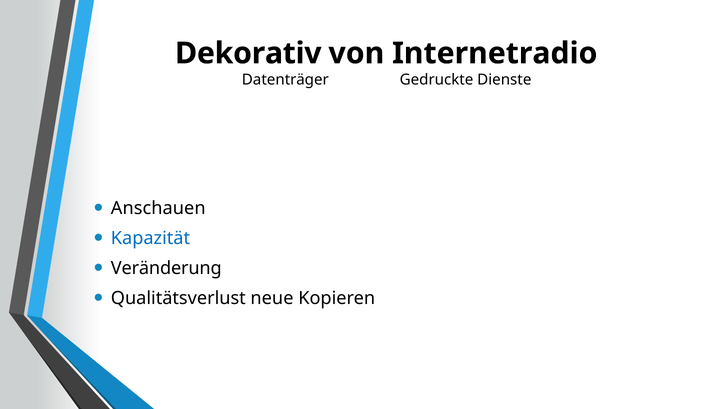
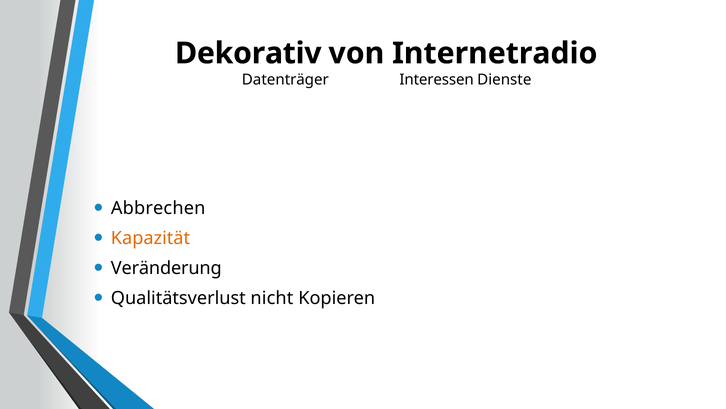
Gedruckte: Gedruckte -> Interessen (437, 79)
Anschauen: Anschauen -> Abbrechen (158, 208)
Kapazität colour: blue -> orange (150, 238)
neue: neue -> nicht (272, 298)
